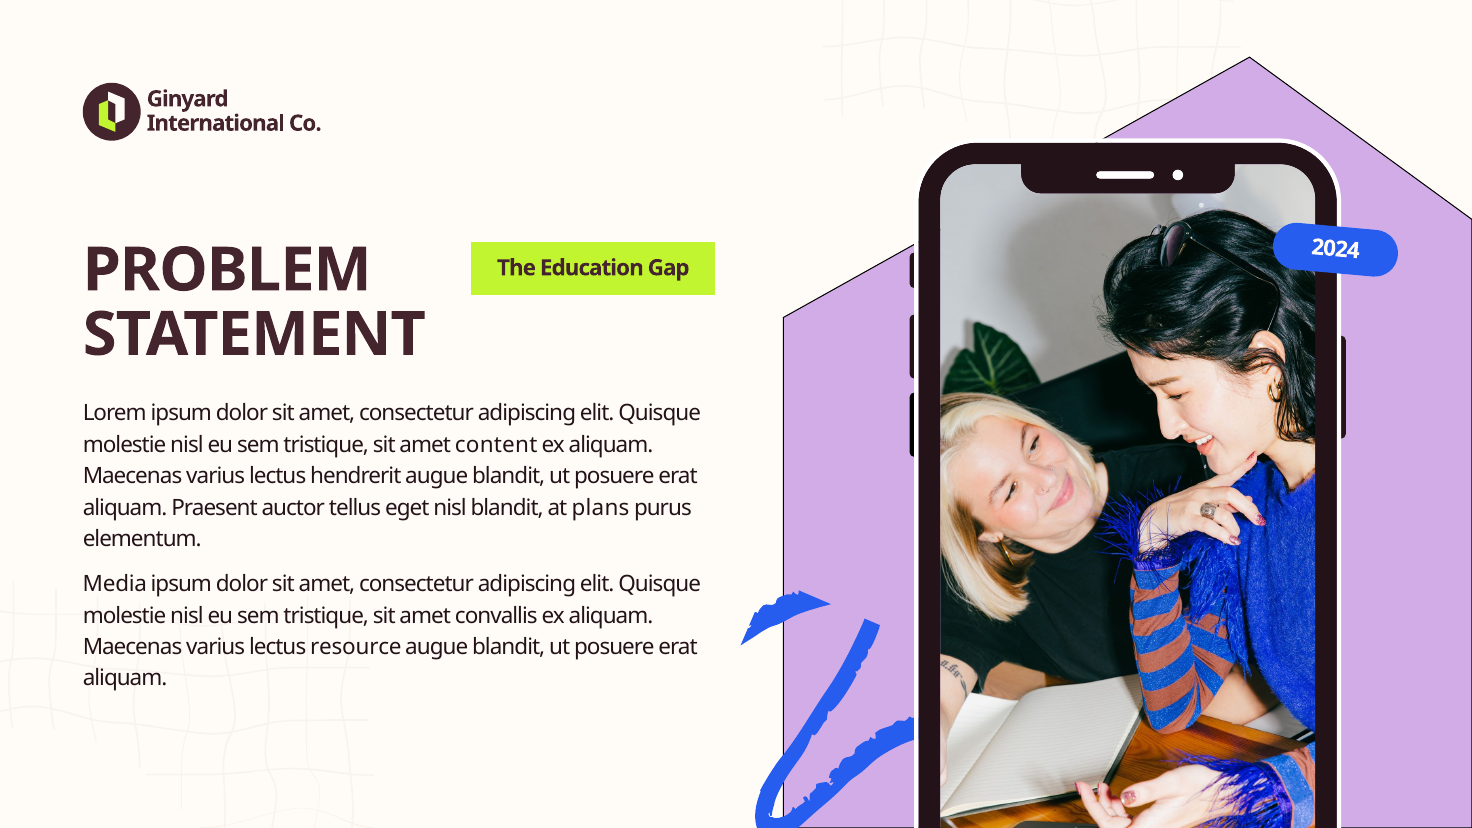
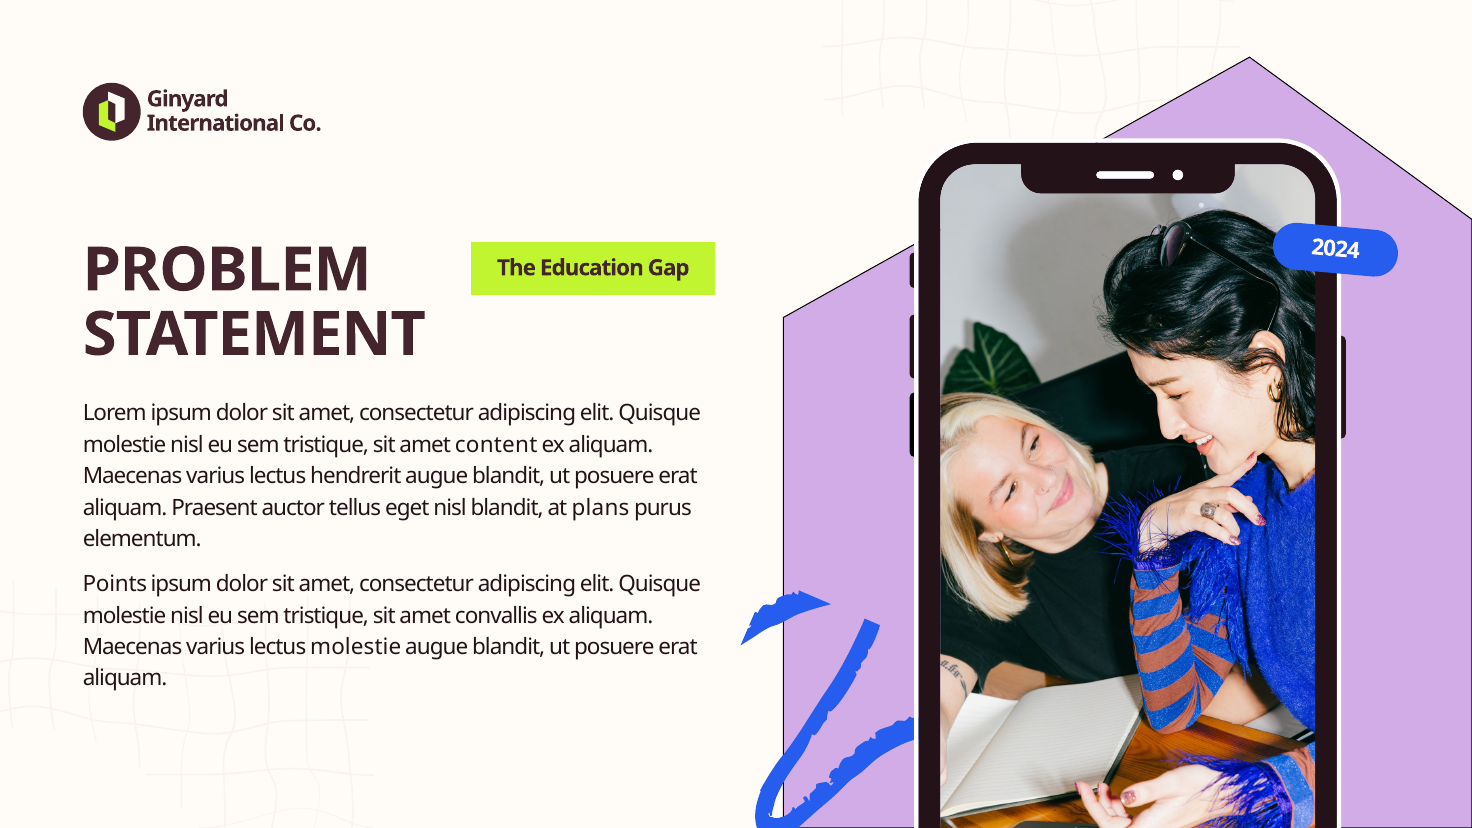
Media: Media -> Points (115, 584)
lectus resource: resource -> molestie (356, 647)
